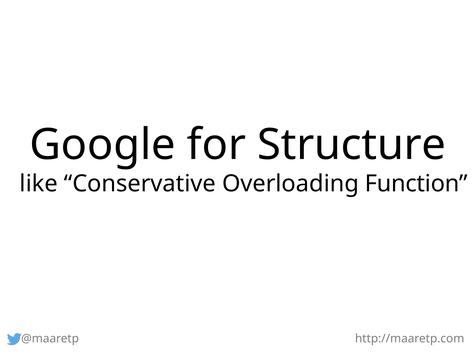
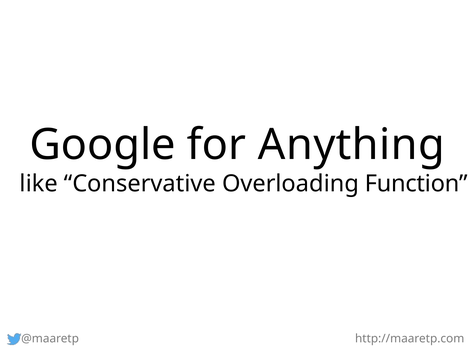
Structure: Structure -> Anything (351, 145)
